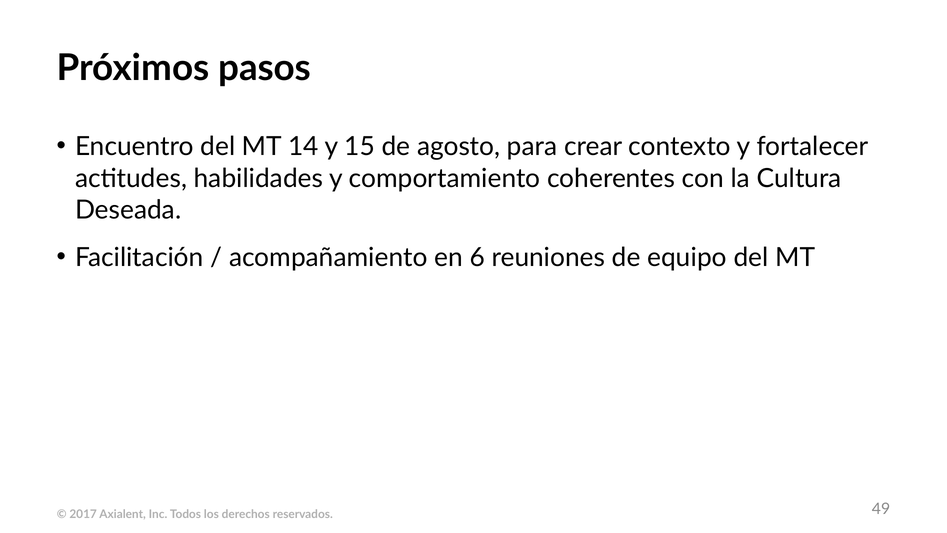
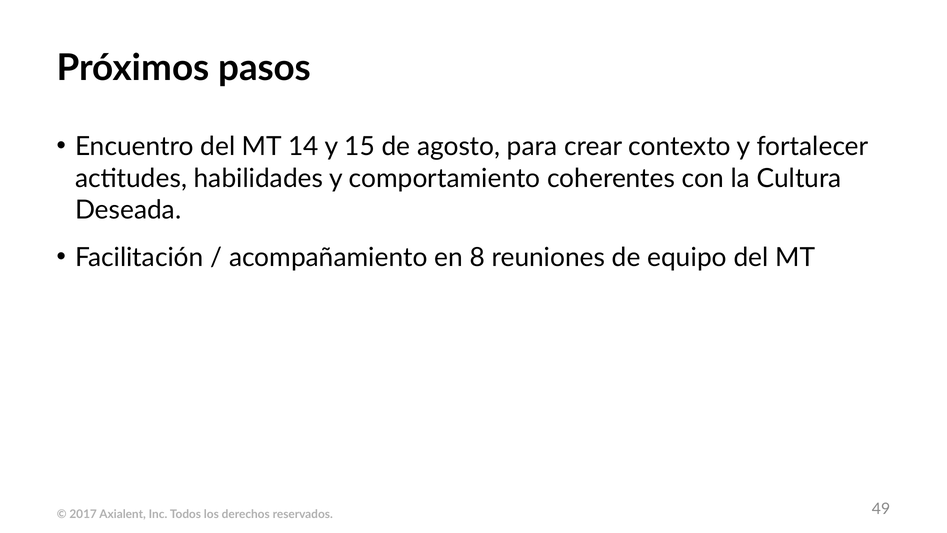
6: 6 -> 8 (477, 257)
